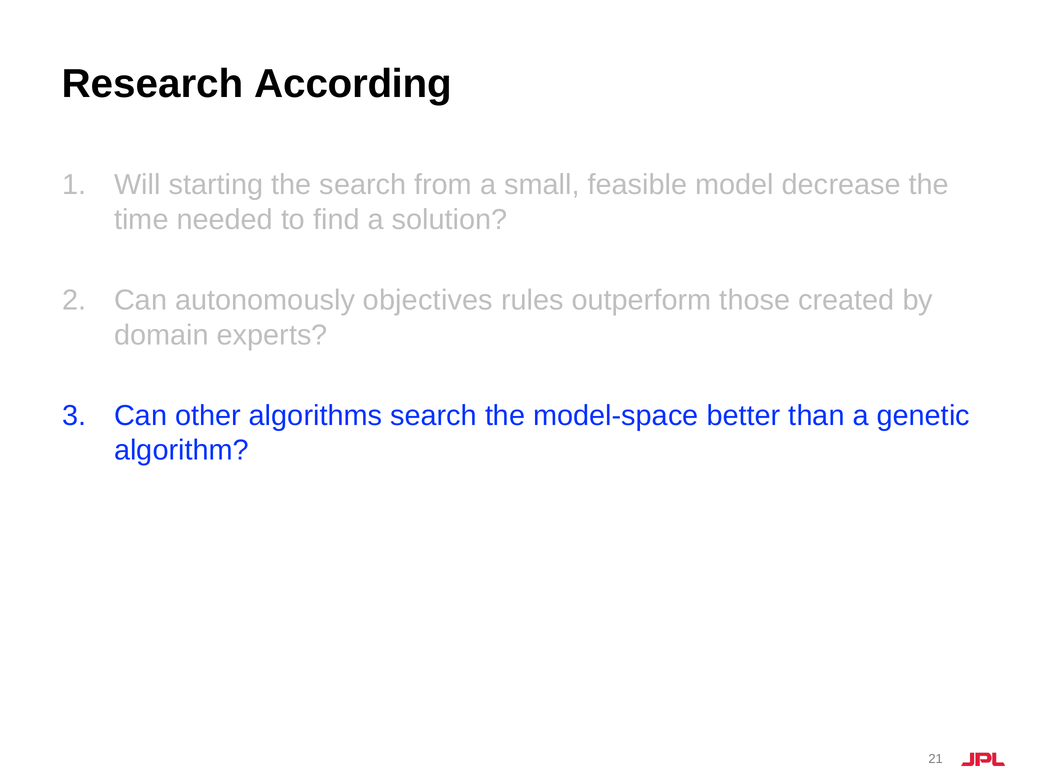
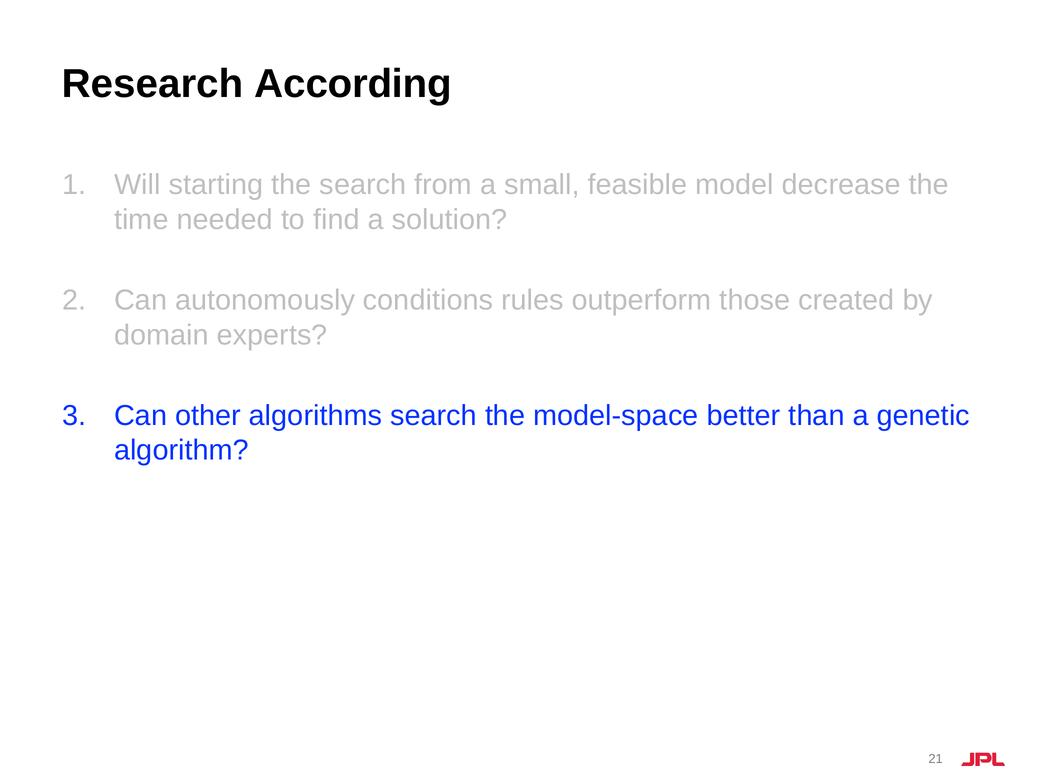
objectives: objectives -> conditions (428, 300)
